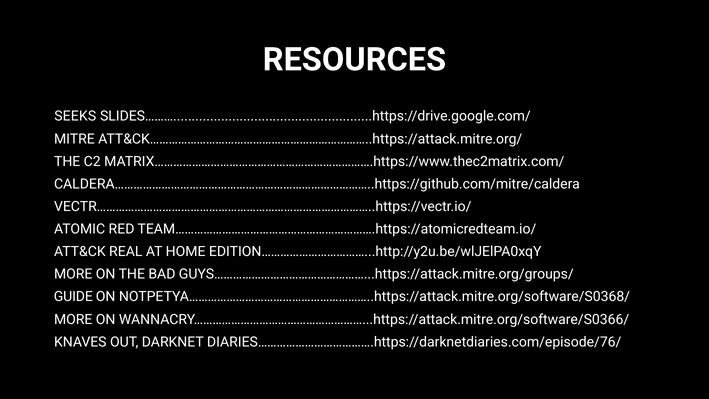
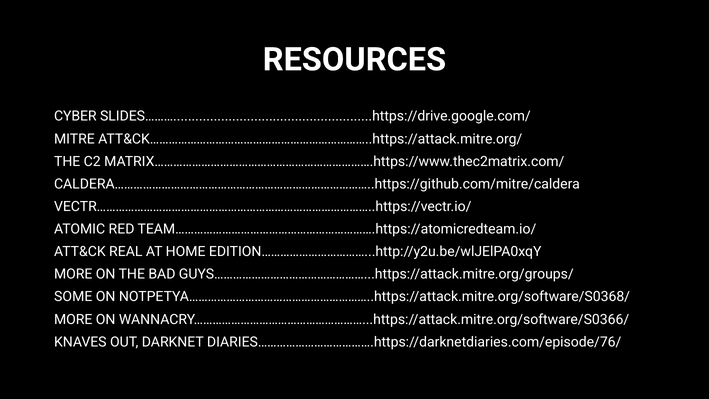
SEEKS: SEEKS -> CYBER (75, 116)
GUIDE: GUIDE -> SOME (73, 297)
